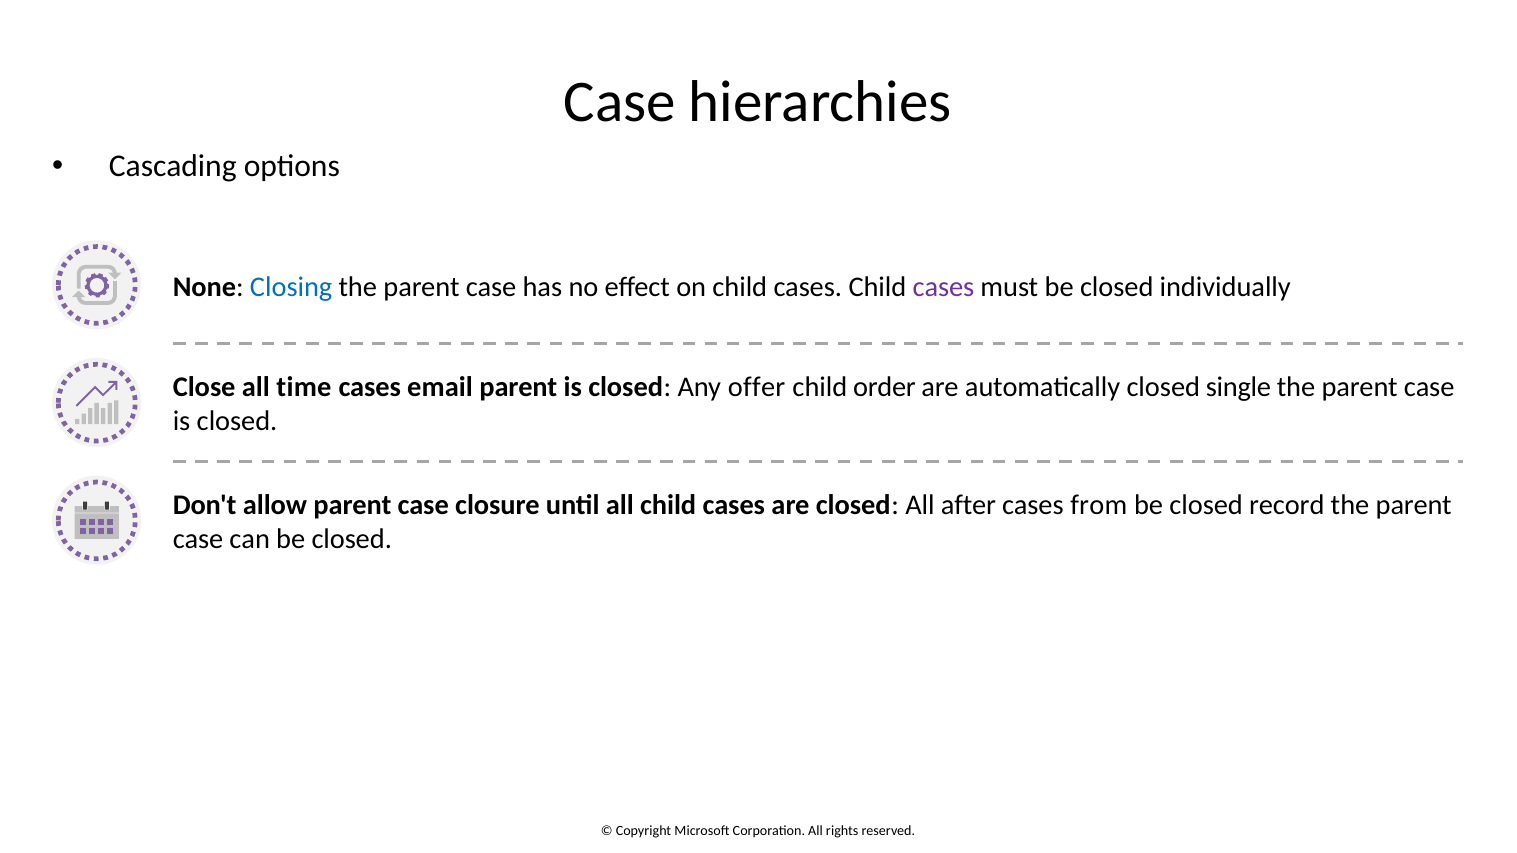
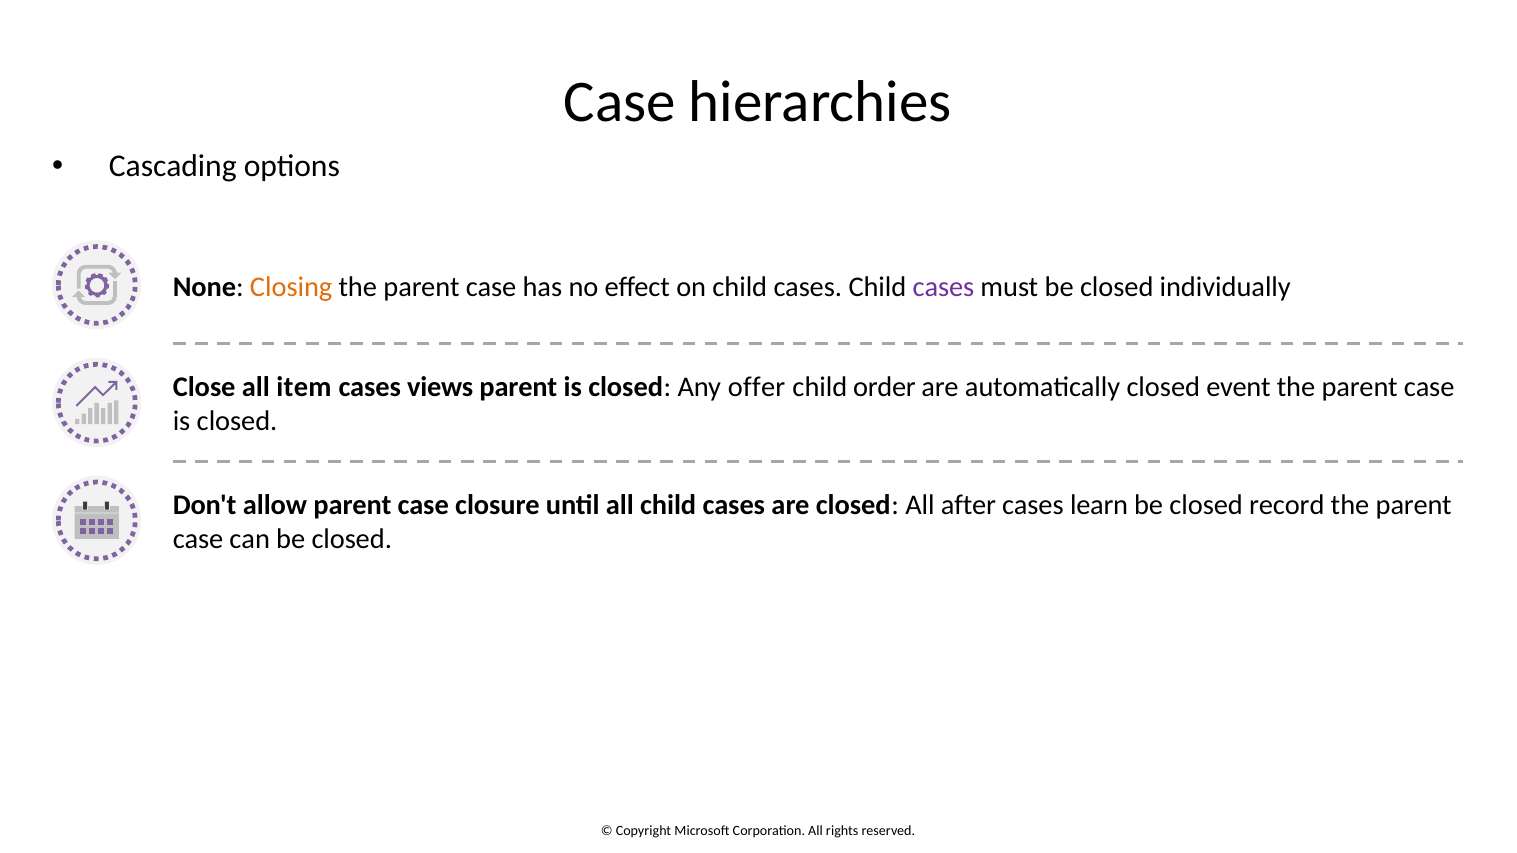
Closing colour: blue -> orange (291, 287)
time: time -> item (304, 388)
email: email -> views (440, 388)
single: single -> event (1238, 388)
from: from -> learn (1099, 506)
